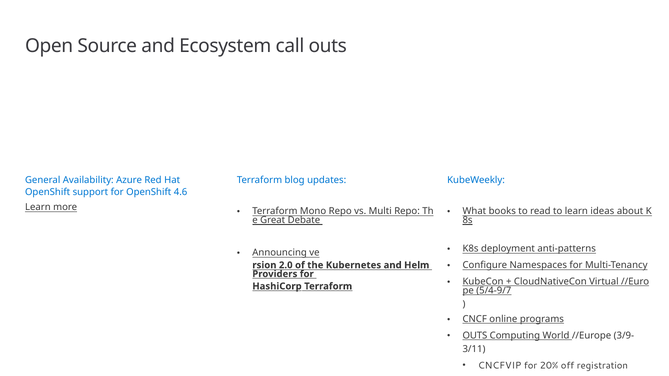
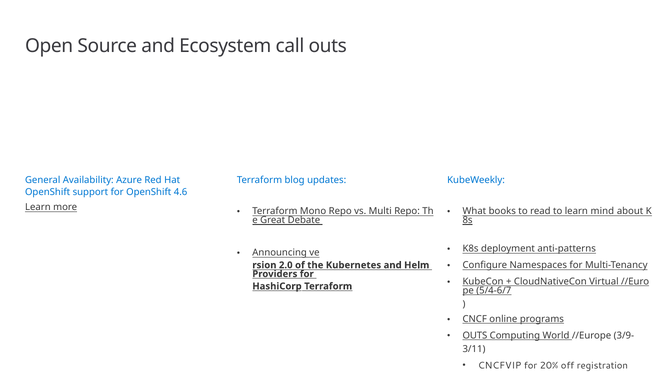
ideas: ideas -> mind (602, 211)
5/4-9/7: 5/4-9/7 -> 5/4-6/7 (494, 291)
